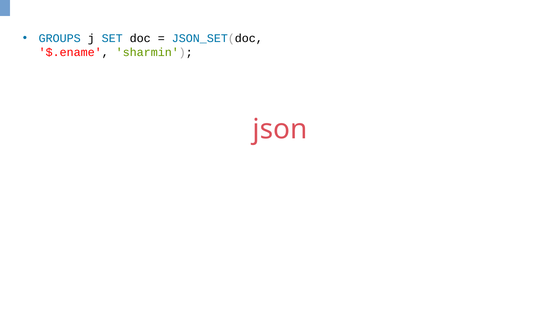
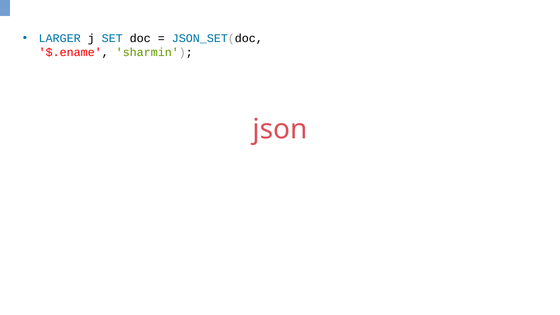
GROUPS: GROUPS -> LARGER (60, 38)
